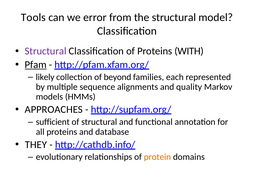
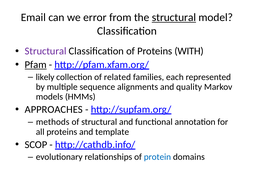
Tools: Tools -> Email (33, 18)
structural underline: none -> present (174, 18)
beyond: beyond -> related (117, 77)
sufficient: sufficient -> methods (53, 122)
database: database -> template (112, 132)
THEY: THEY -> SCOP (36, 145)
protein colour: orange -> blue (157, 157)
